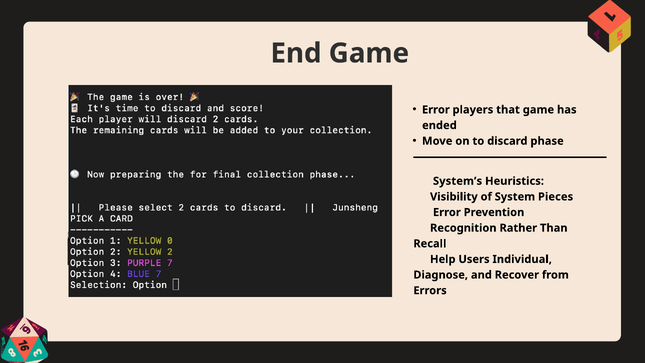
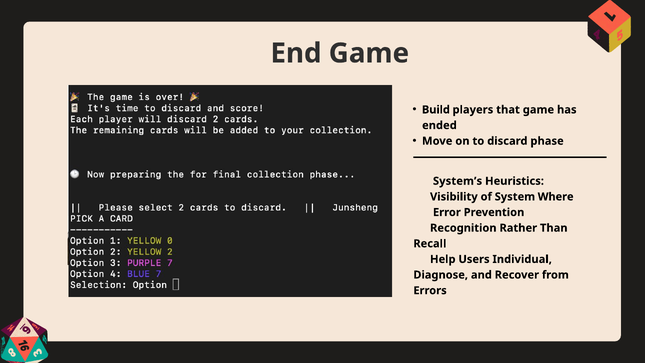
Error: Error -> Build (436, 110)
Pieces: Pieces -> Where (556, 197)
